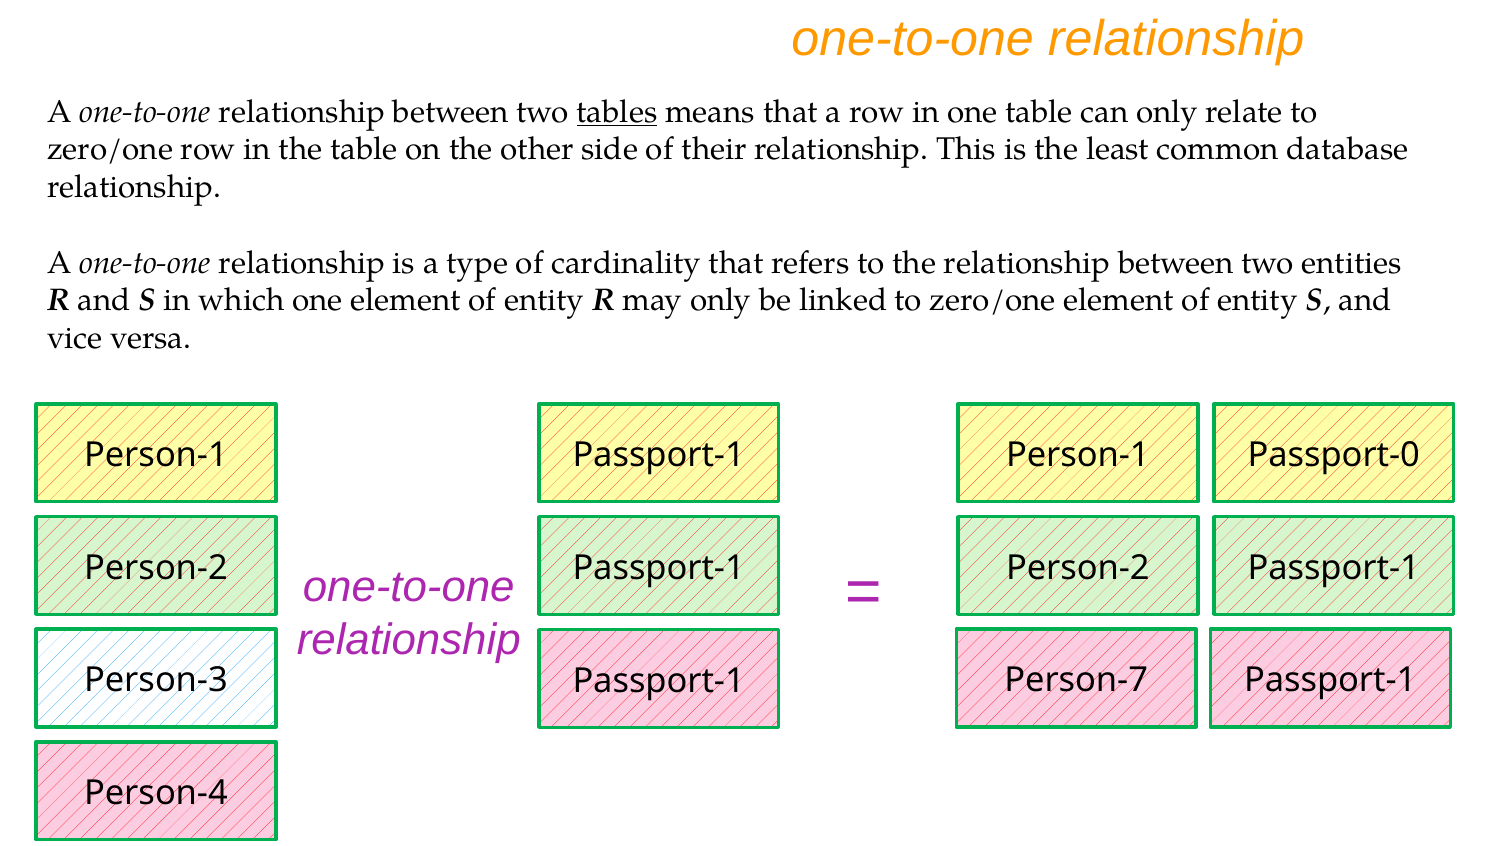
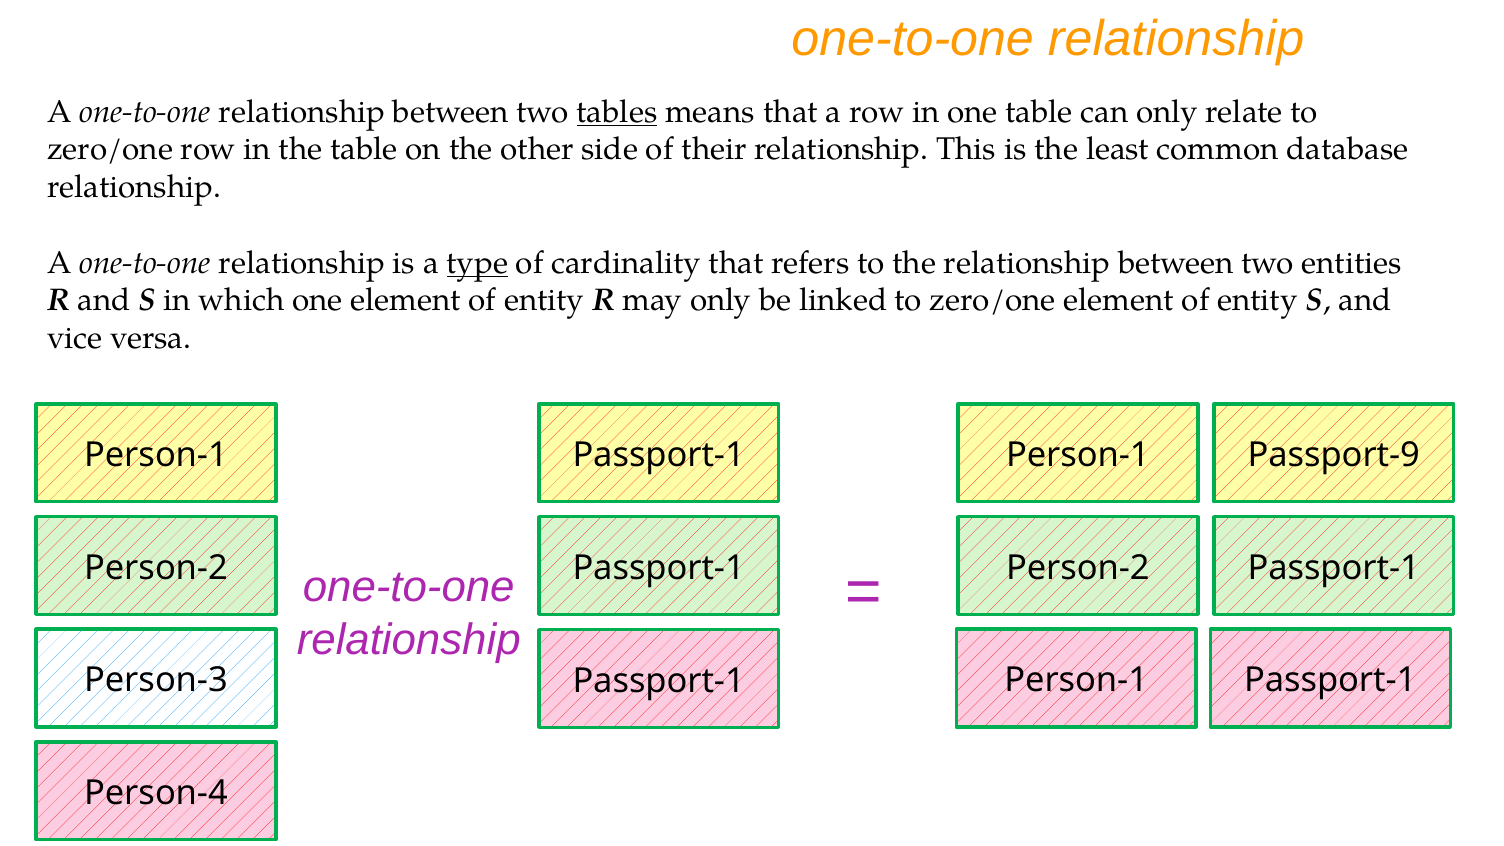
type underline: none -> present (477, 263)
Passport-0: Passport-0 -> Passport-9 (1334, 455)
Person-3 Passport-1 Person-7: Person-7 -> Person-1 (1076, 680)
